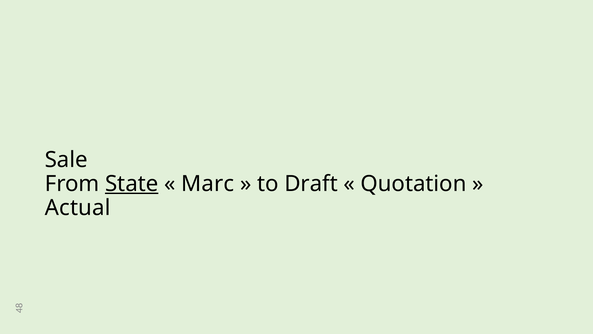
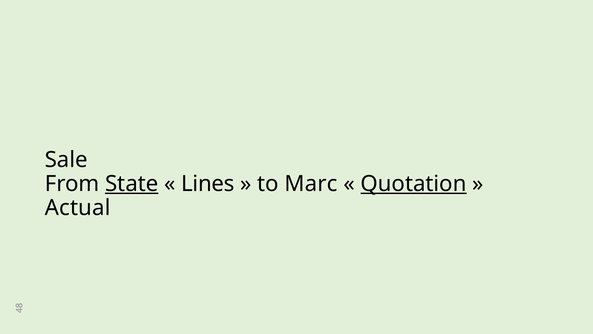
Marc: Marc -> Lines (208, 184)
Draft: Draft -> Marc (311, 184)
Quotation underline: none -> present (414, 184)
